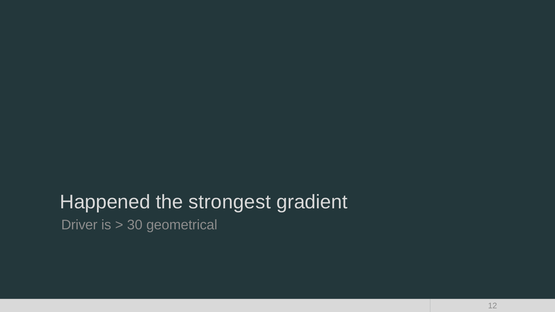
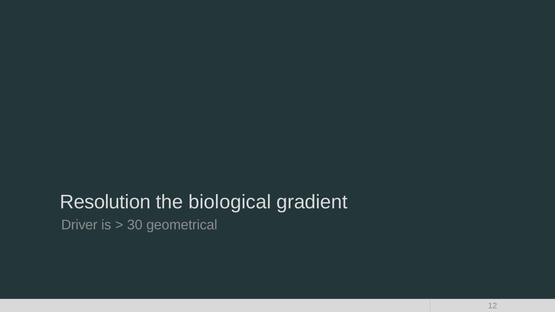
Happened: Happened -> Resolution (105, 202)
strongest: strongest -> biological (230, 202)
